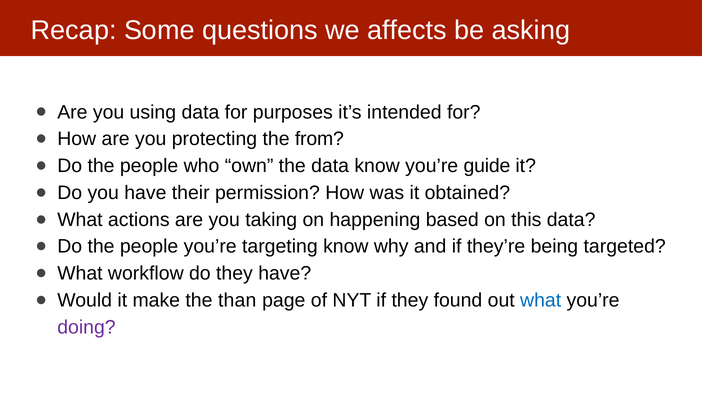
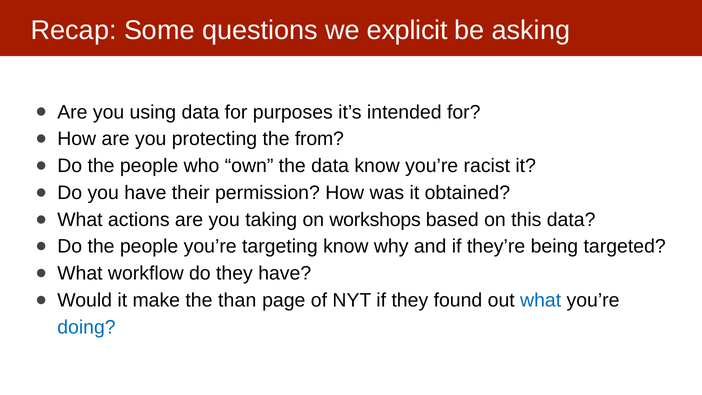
affects: affects -> explicit (407, 30)
guide: guide -> racist (487, 166)
happening: happening -> workshops (375, 220)
doing colour: purple -> blue (86, 327)
